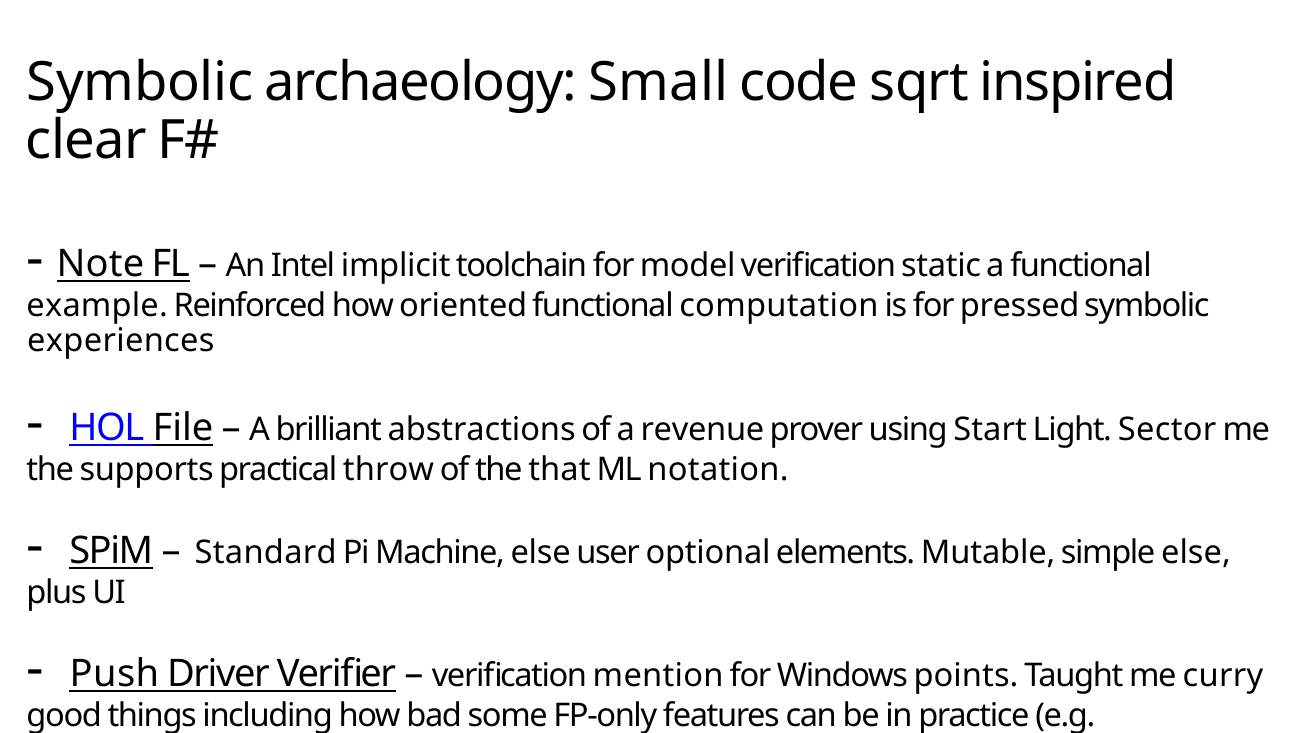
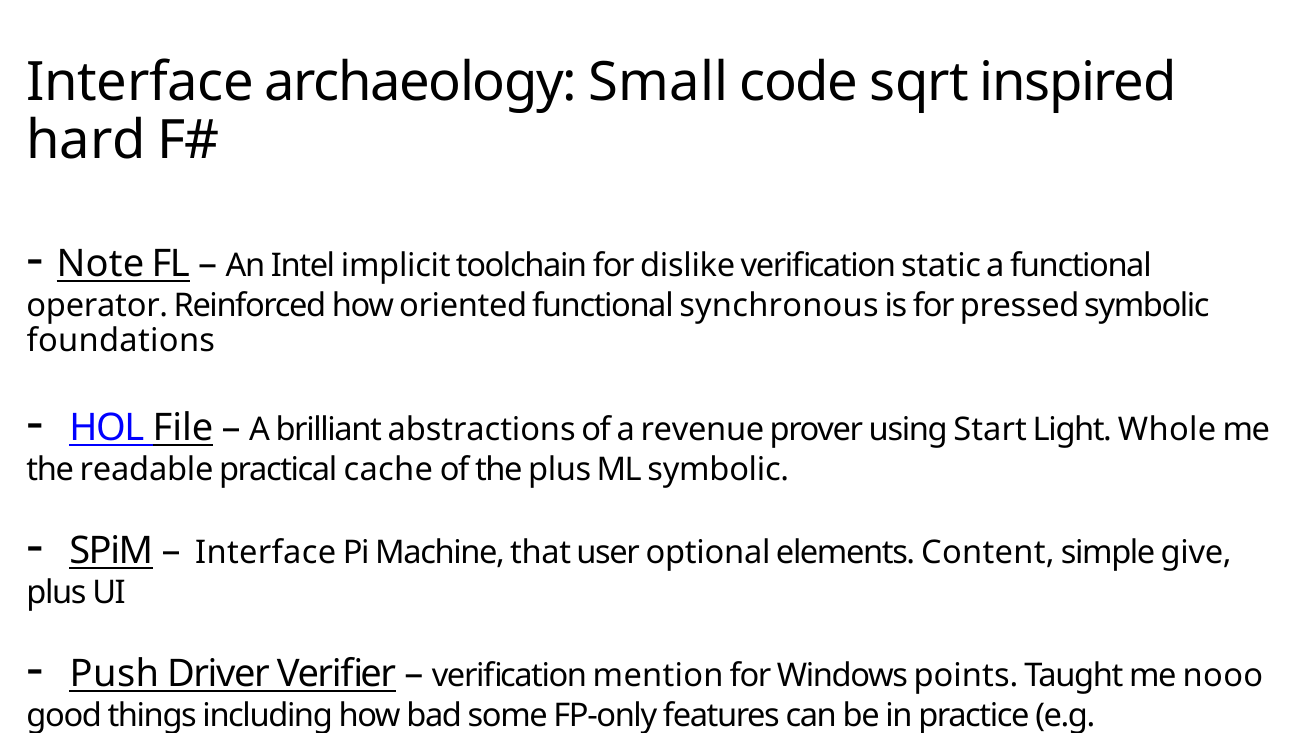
Symbolic: Symbolic -> Interface (140, 82)
clear: clear -> hard (86, 141)
model: model -> dislike (688, 266)
example: example -> operator (97, 305)
computation: computation -> synchronous (779, 305)
experiences: experiences -> foundations (121, 341)
Sector: Sector -> Whole (1167, 430)
supports: supports -> readable (147, 470)
throw: throw -> cache (388, 470)
the that: that -> plus (560, 470)
ML notation: notation -> symbolic (718, 470)
Standard: Standard -> Interface (266, 553)
Machine else: else -> that (541, 553)
elements Mutable: Mutable -> Content (988, 553)
simple else: else -> give (1196, 553)
curry: curry -> nooo (1223, 676)
